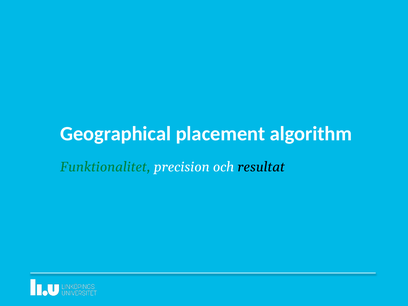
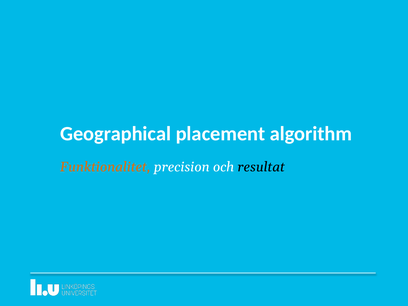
Funktionalitet colour: green -> orange (105, 167)
